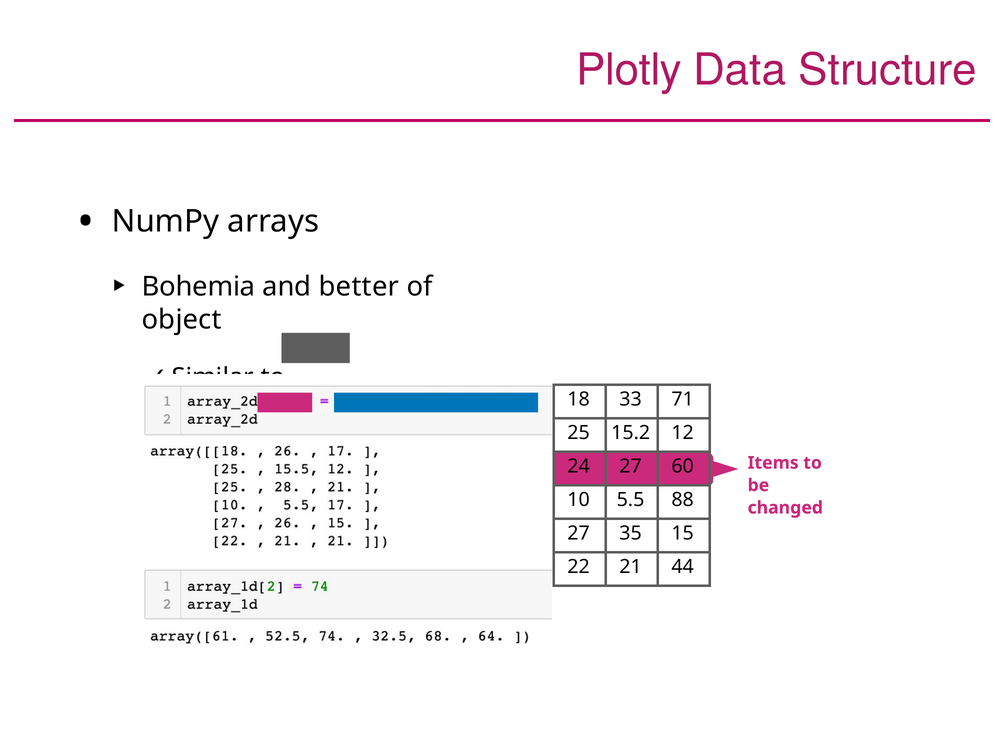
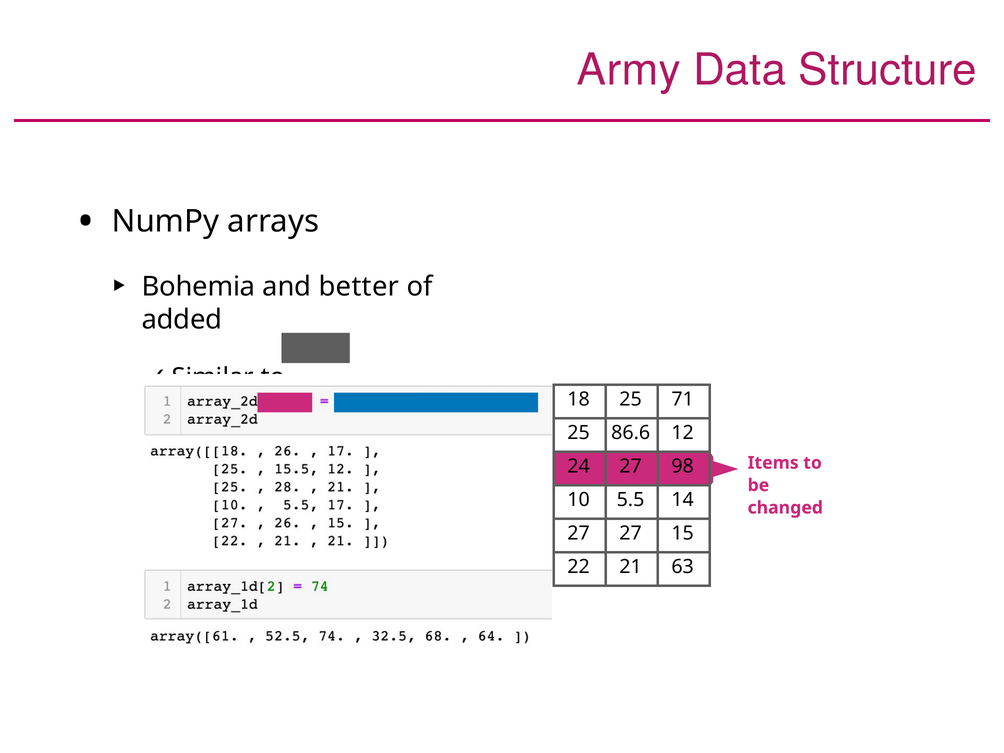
Plotly: Plotly -> Army (629, 70)
object: object -> added (182, 320)
18 33: 33 -> 25 (631, 399)
15.2: 15.2 -> 86.6 (631, 433)
60: 60 -> 98 (683, 466)
88: 88 -> 14 (683, 500)
27 35: 35 -> 27 (631, 533)
44: 44 -> 63 (683, 567)
